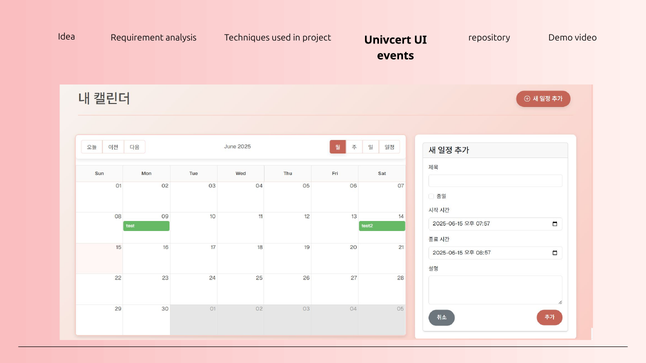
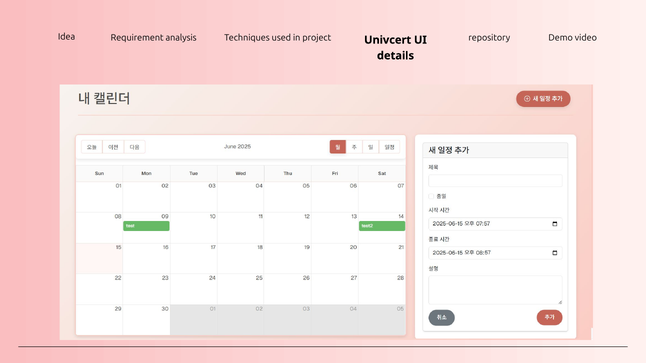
events: events -> details (396, 56)
